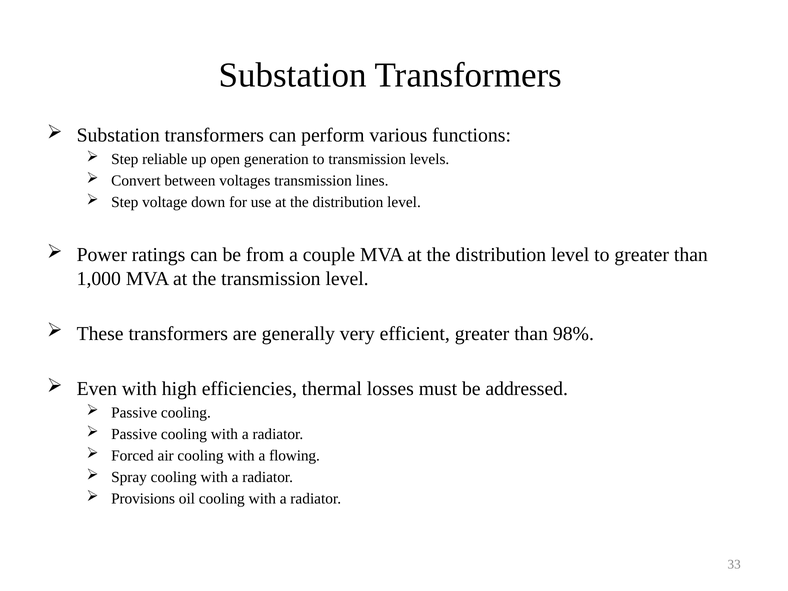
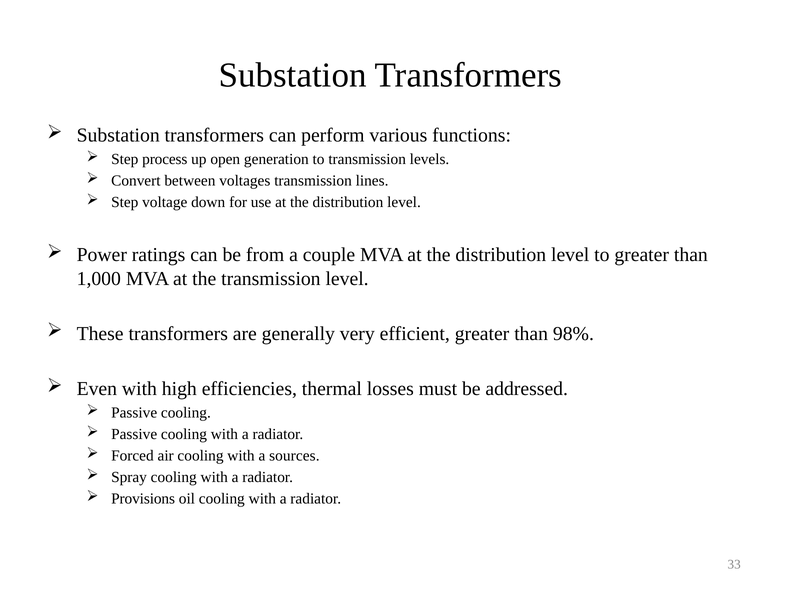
reliable: reliable -> process (165, 159)
flowing: flowing -> sources (294, 456)
